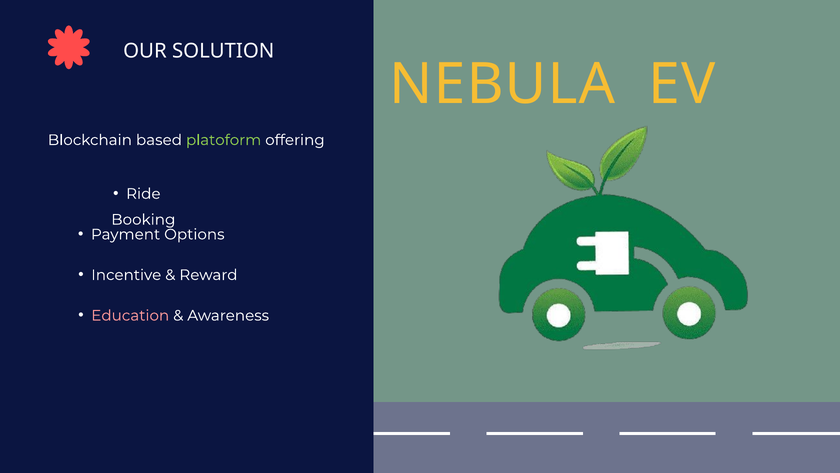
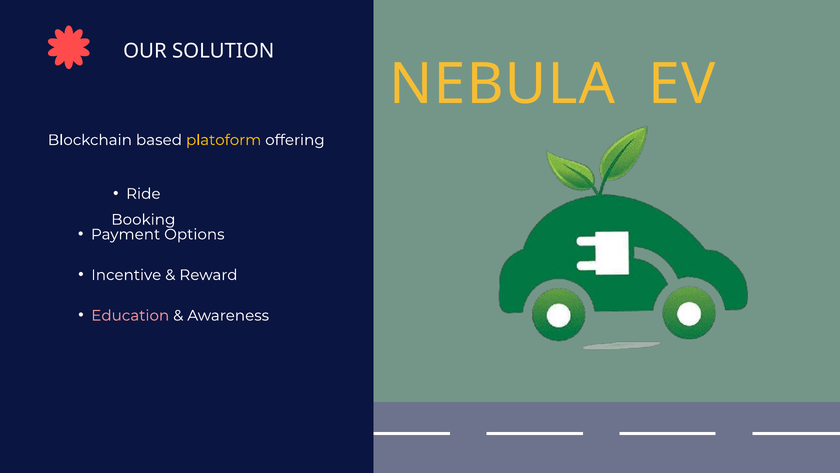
platoform colour: light green -> yellow (224, 140)
